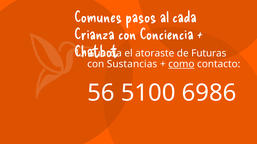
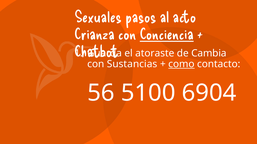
Comunes: Comunes -> Sexuales (98, 17)
cada: cada -> acto (184, 17)
Conciencia underline: none -> present (167, 35)
Futuras: Futuras -> Cambia (209, 53)
6986: 6986 -> 6904 (209, 93)
